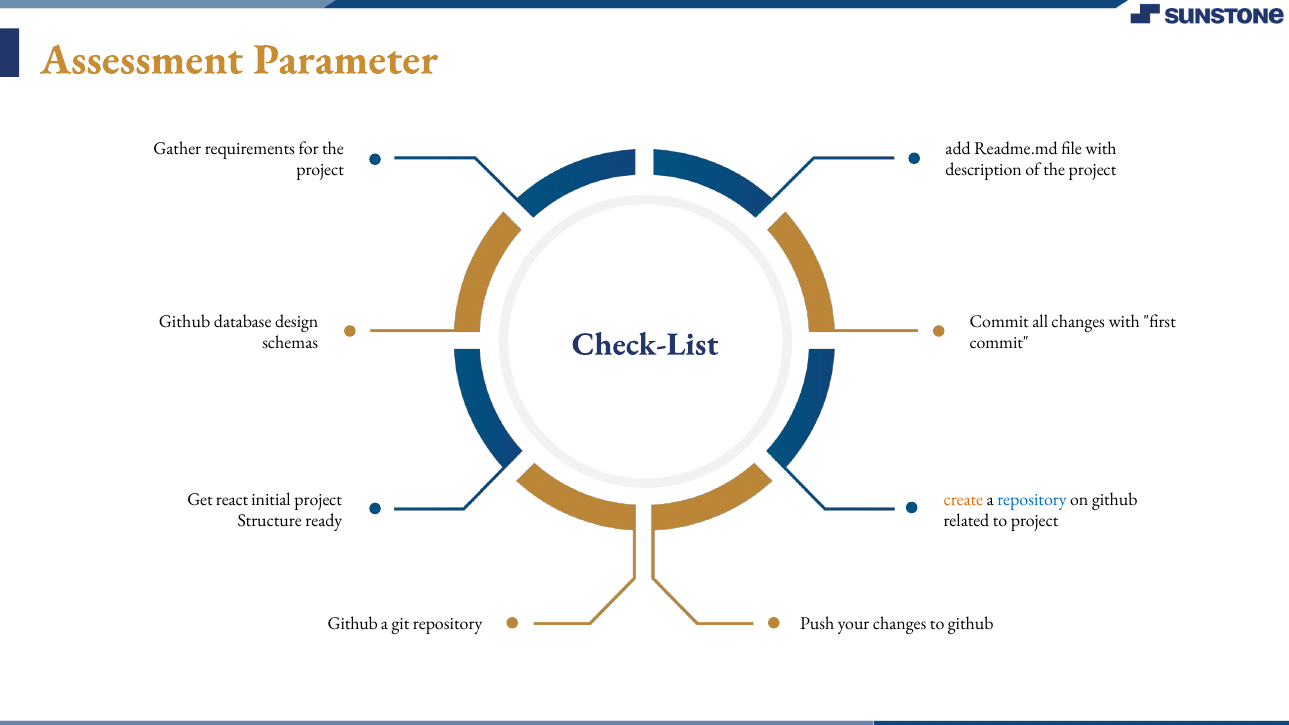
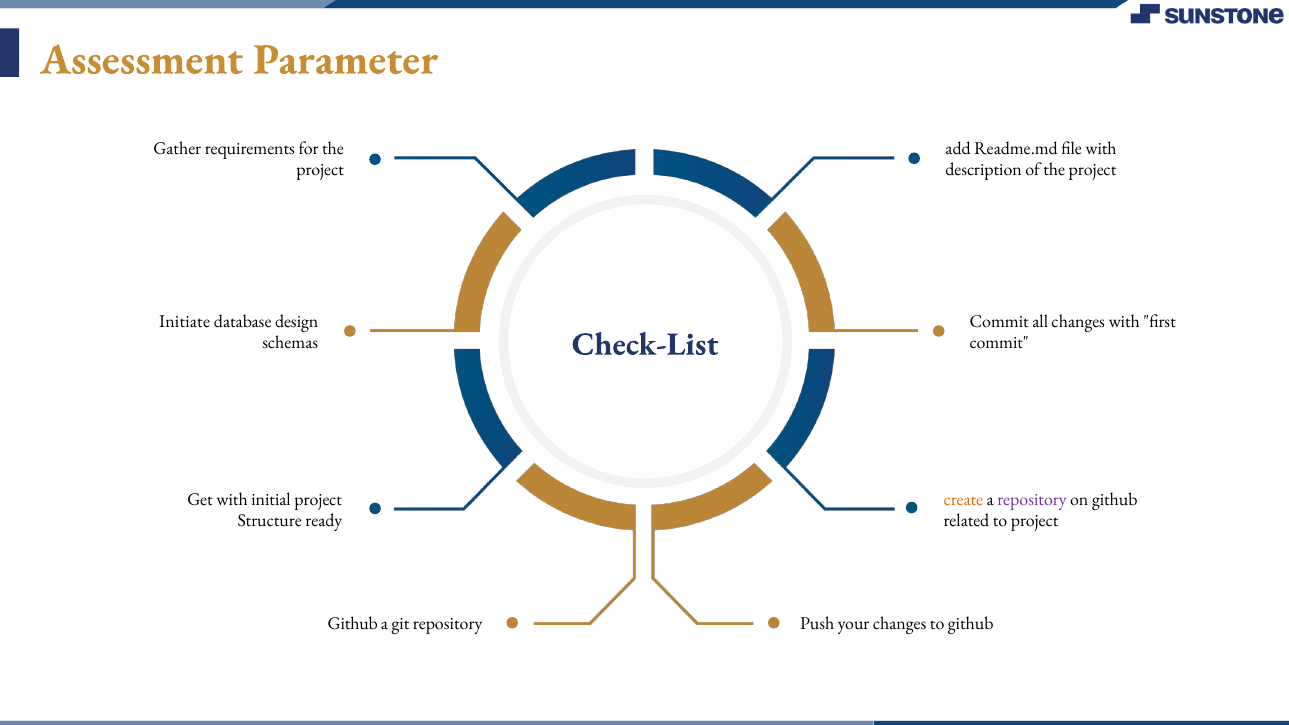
Github: Github -> Initiate (185, 322)
Get react: react -> with (232, 499)
repository colour: blue -> purple (1032, 499)
